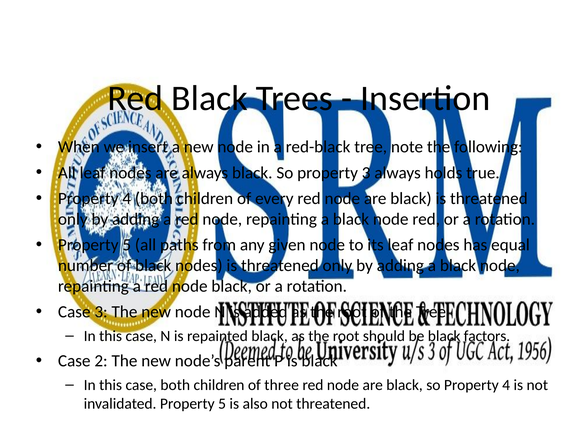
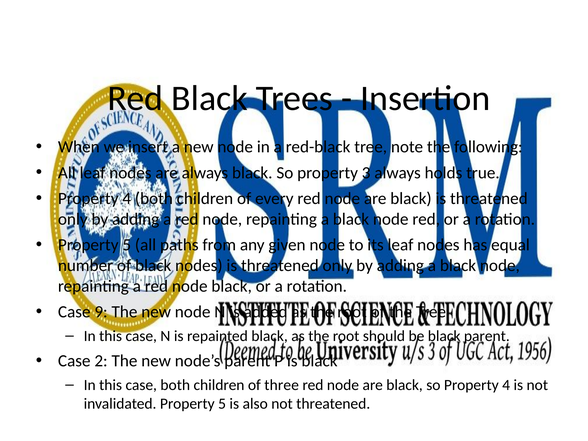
Case 3: 3 -> 9 (101, 312)
black factors: factors -> parent (487, 336)
